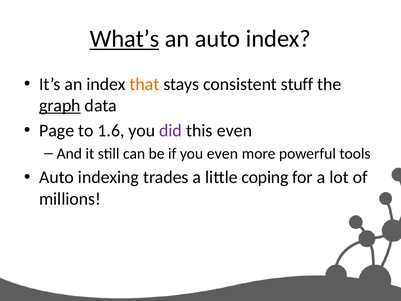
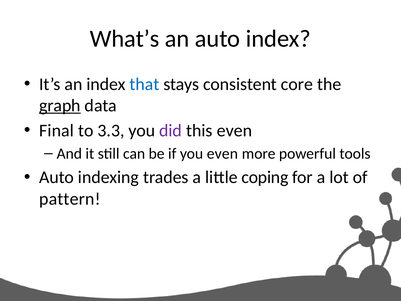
What’s underline: present -> none (124, 39)
that colour: orange -> blue (145, 84)
stuff: stuff -> core (297, 84)
Page: Page -> Final (57, 130)
1.6: 1.6 -> 3.3 (111, 130)
millions: millions -> pattern (70, 199)
